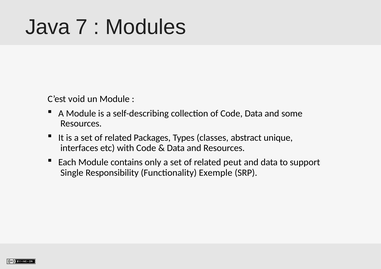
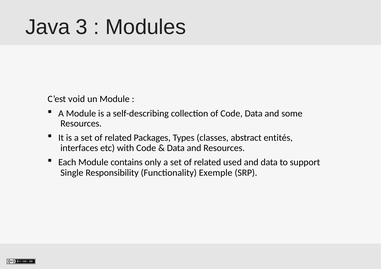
7: 7 -> 3 (82, 27)
unique: unique -> entités (278, 138)
peut: peut -> used (232, 162)
